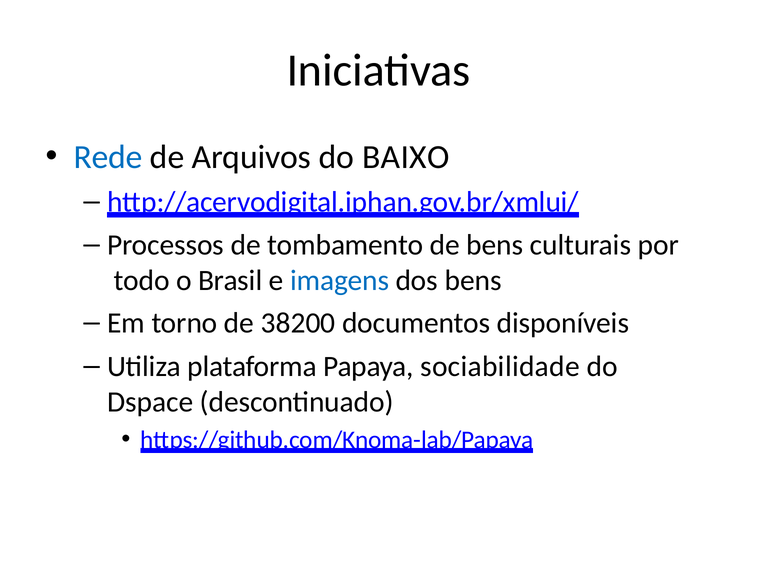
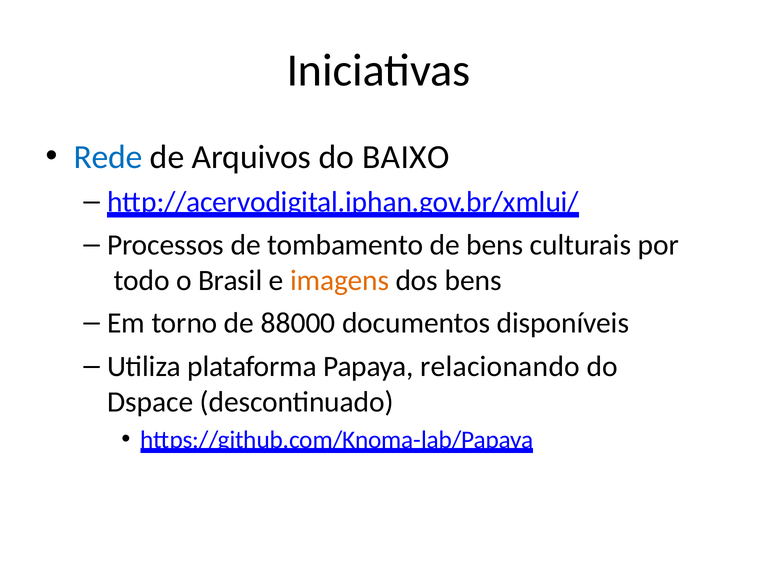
imagens colour: blue -> orange (340, 281)
38200: 38200 -> 88000 (298, 323)
sociabilidade: sociabilidade -> relacionando (500, 367)
